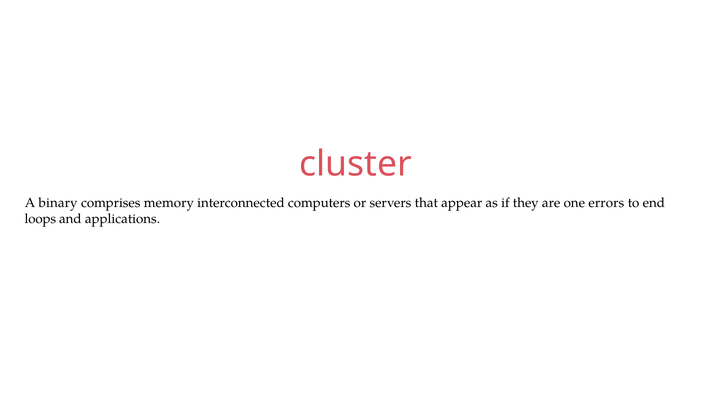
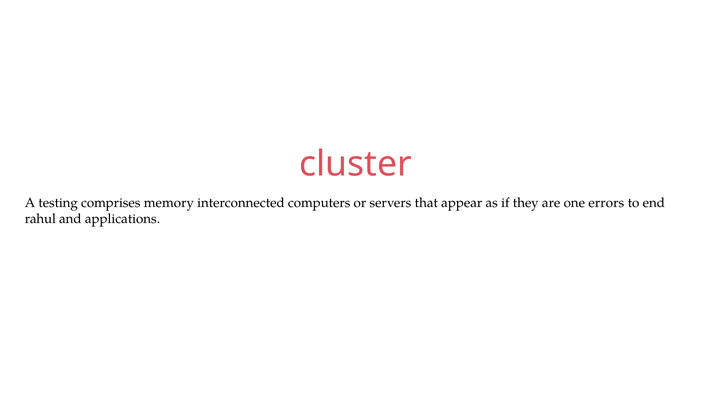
binary: binary -> testing (58, 203)
loops: loops -> rahul (40, 219)
